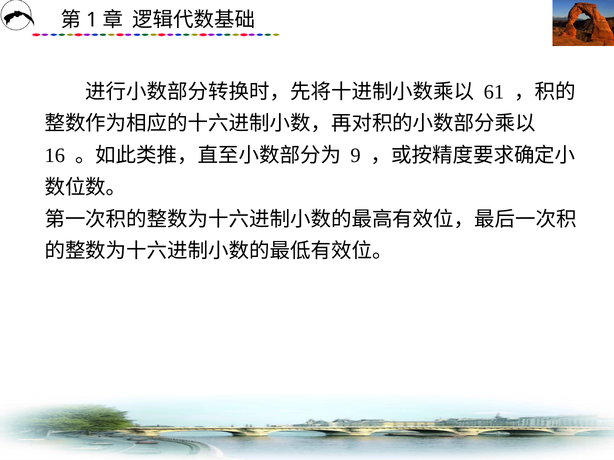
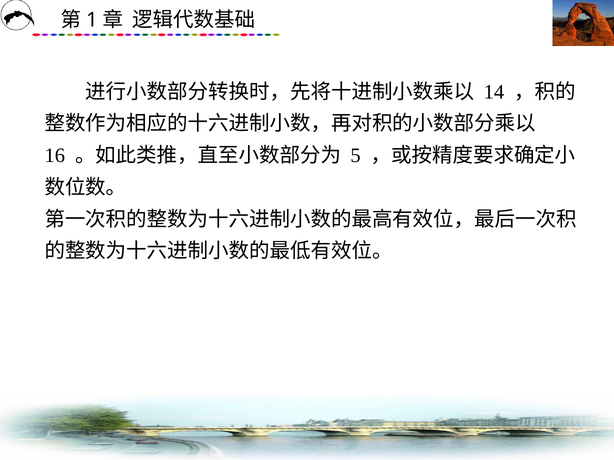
61: 61 -> 14 (494, 92)
9: 9 -> 5 (356, 156)
